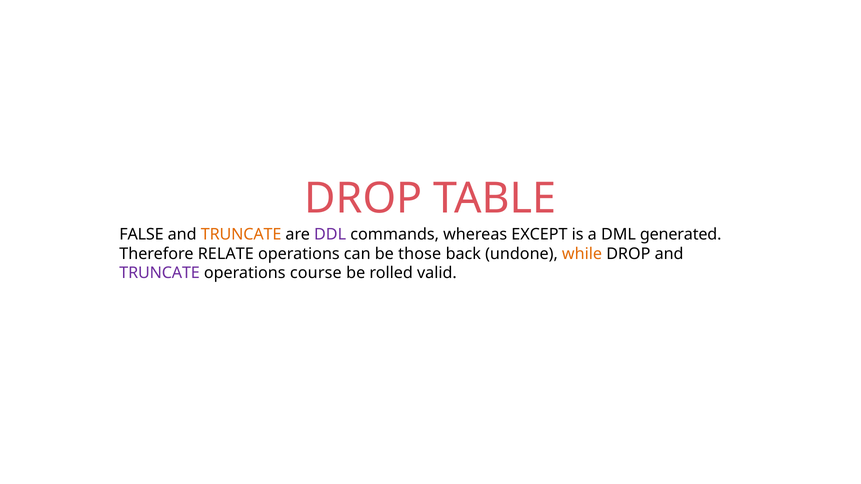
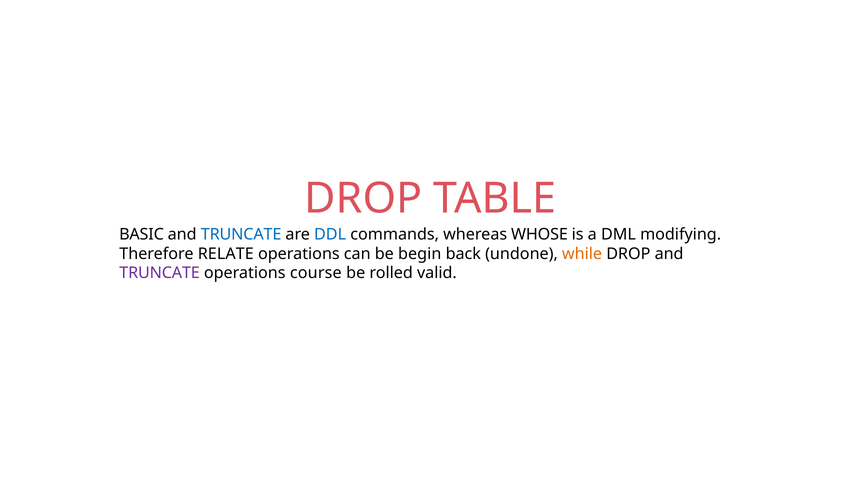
FALSE: FALSE -> BASIC (141, 235)
TRUNCATE colour: orange -> blue (241, 235)
DDL colour: purple -> blue (330, 235)
EXCEPT: EXCEPT -> WHOSE (539, 235)
generated: generated -> modifying (681, 235)
those: those -> begin (420, 254)
